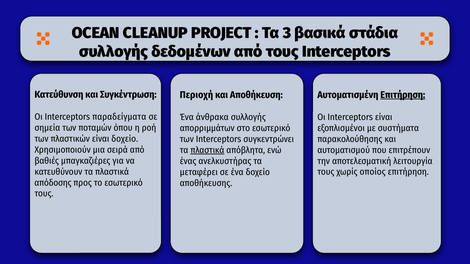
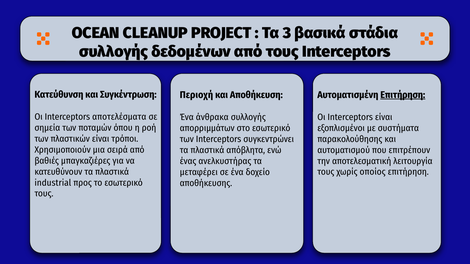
παραδείγματα: παραδείγματα -> αποτελέσματα (119, 117)
είναι δοχείο: δοχείο -> τρόποι (125, 139)
πλαστικά underline: present -> none (207, 150)
απόδοσης: απόδοσης -> industrial (53, 183)
